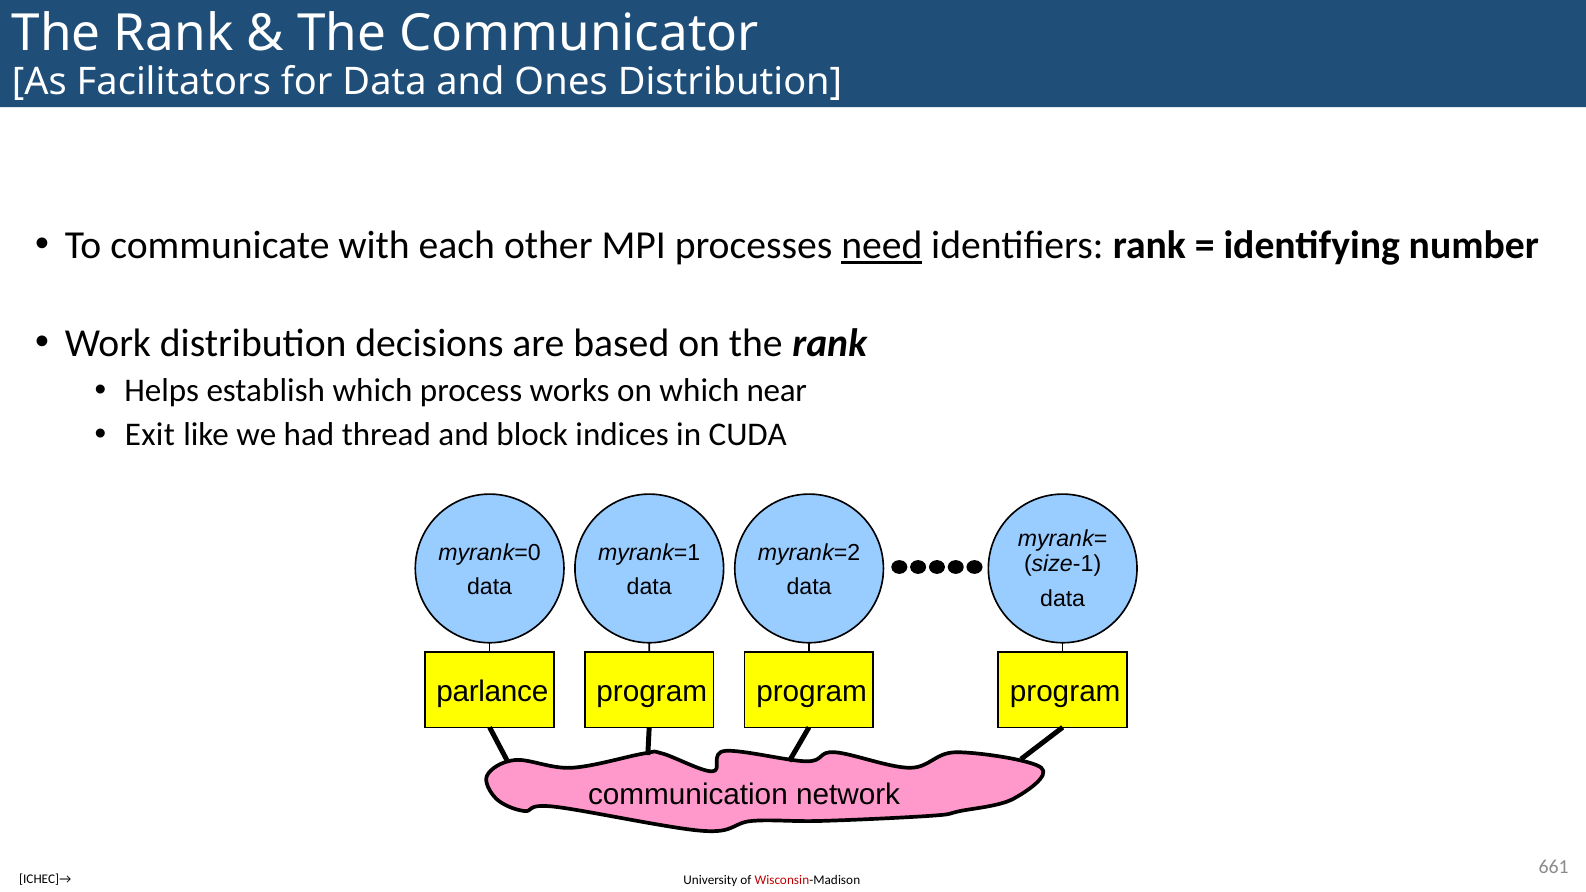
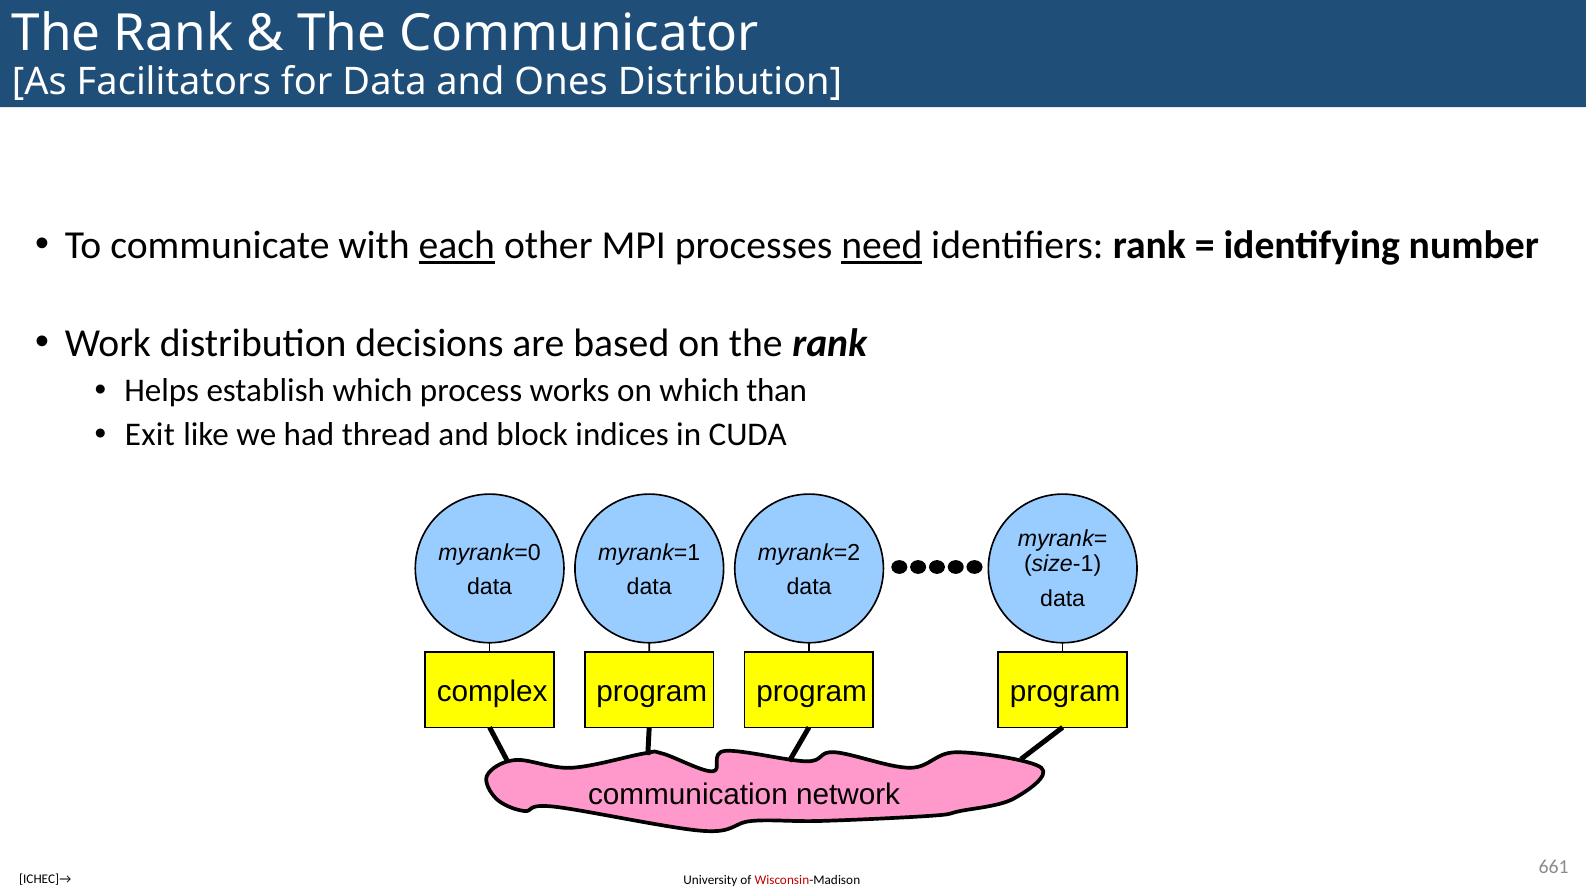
each underline: none -> present (457, 245)
near: near -> than (777, 391)
parlance: parlance -> complex (492, 692)
